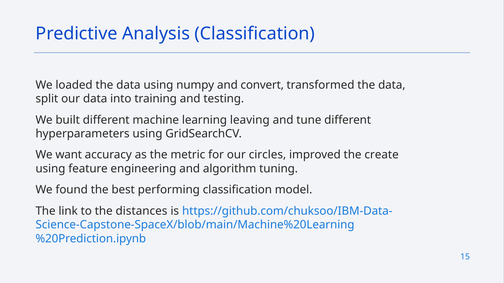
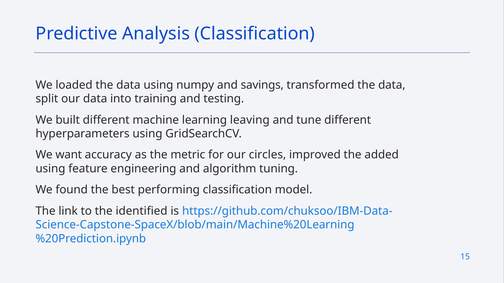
convert: convert -> savings (262, 85)
create: create -> added (382, 155)
distances: distances -> identified (142, 211)
